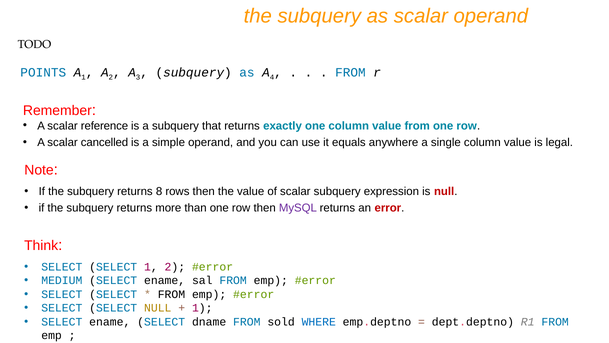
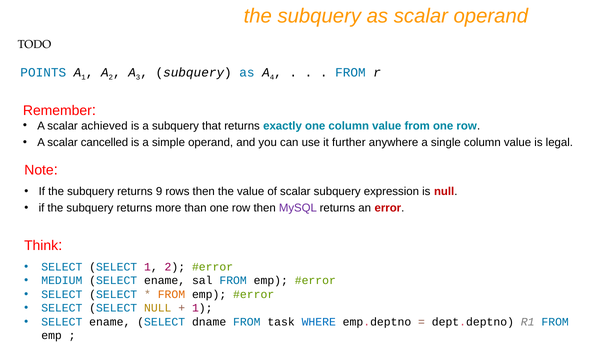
reference: reference -> achieved (104, 126)
equals: equals -> further (349, 142)
8: 8 -> 9 (159, 191)
FROM colour: black -> orange (171, 294)
sold: sold -> task (281, 321)
